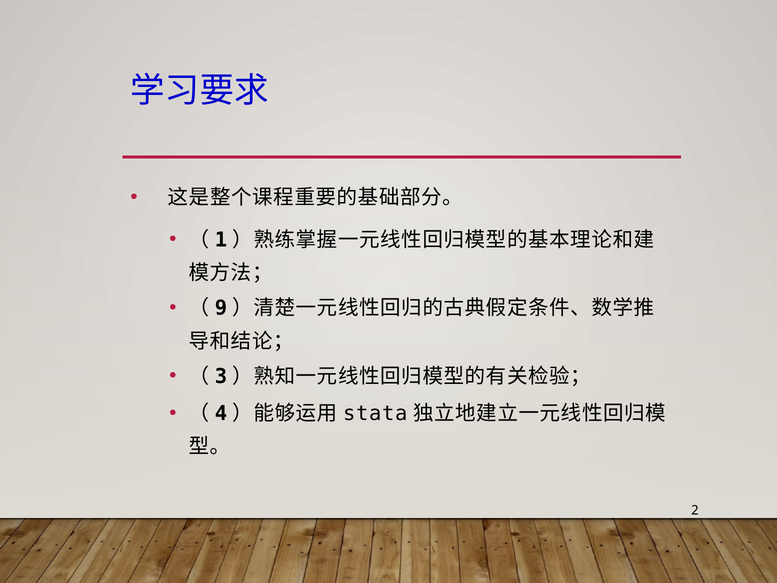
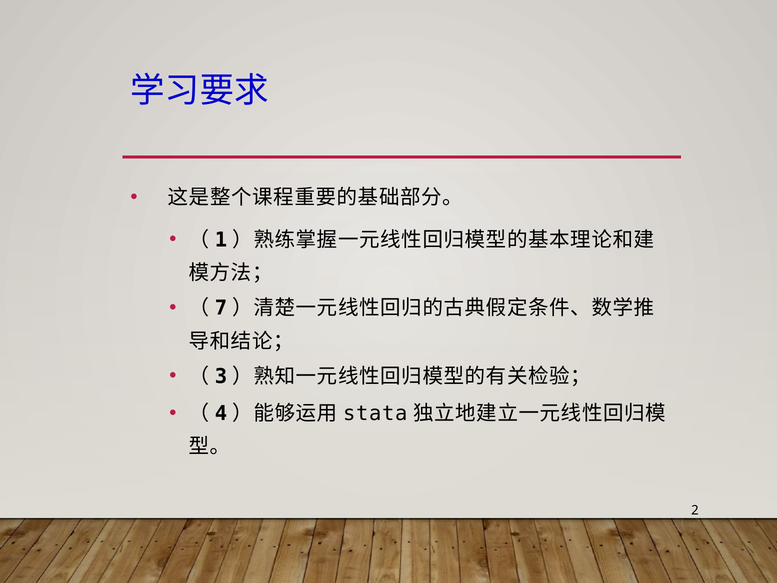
9: 9 -> 7 (221, 308)
